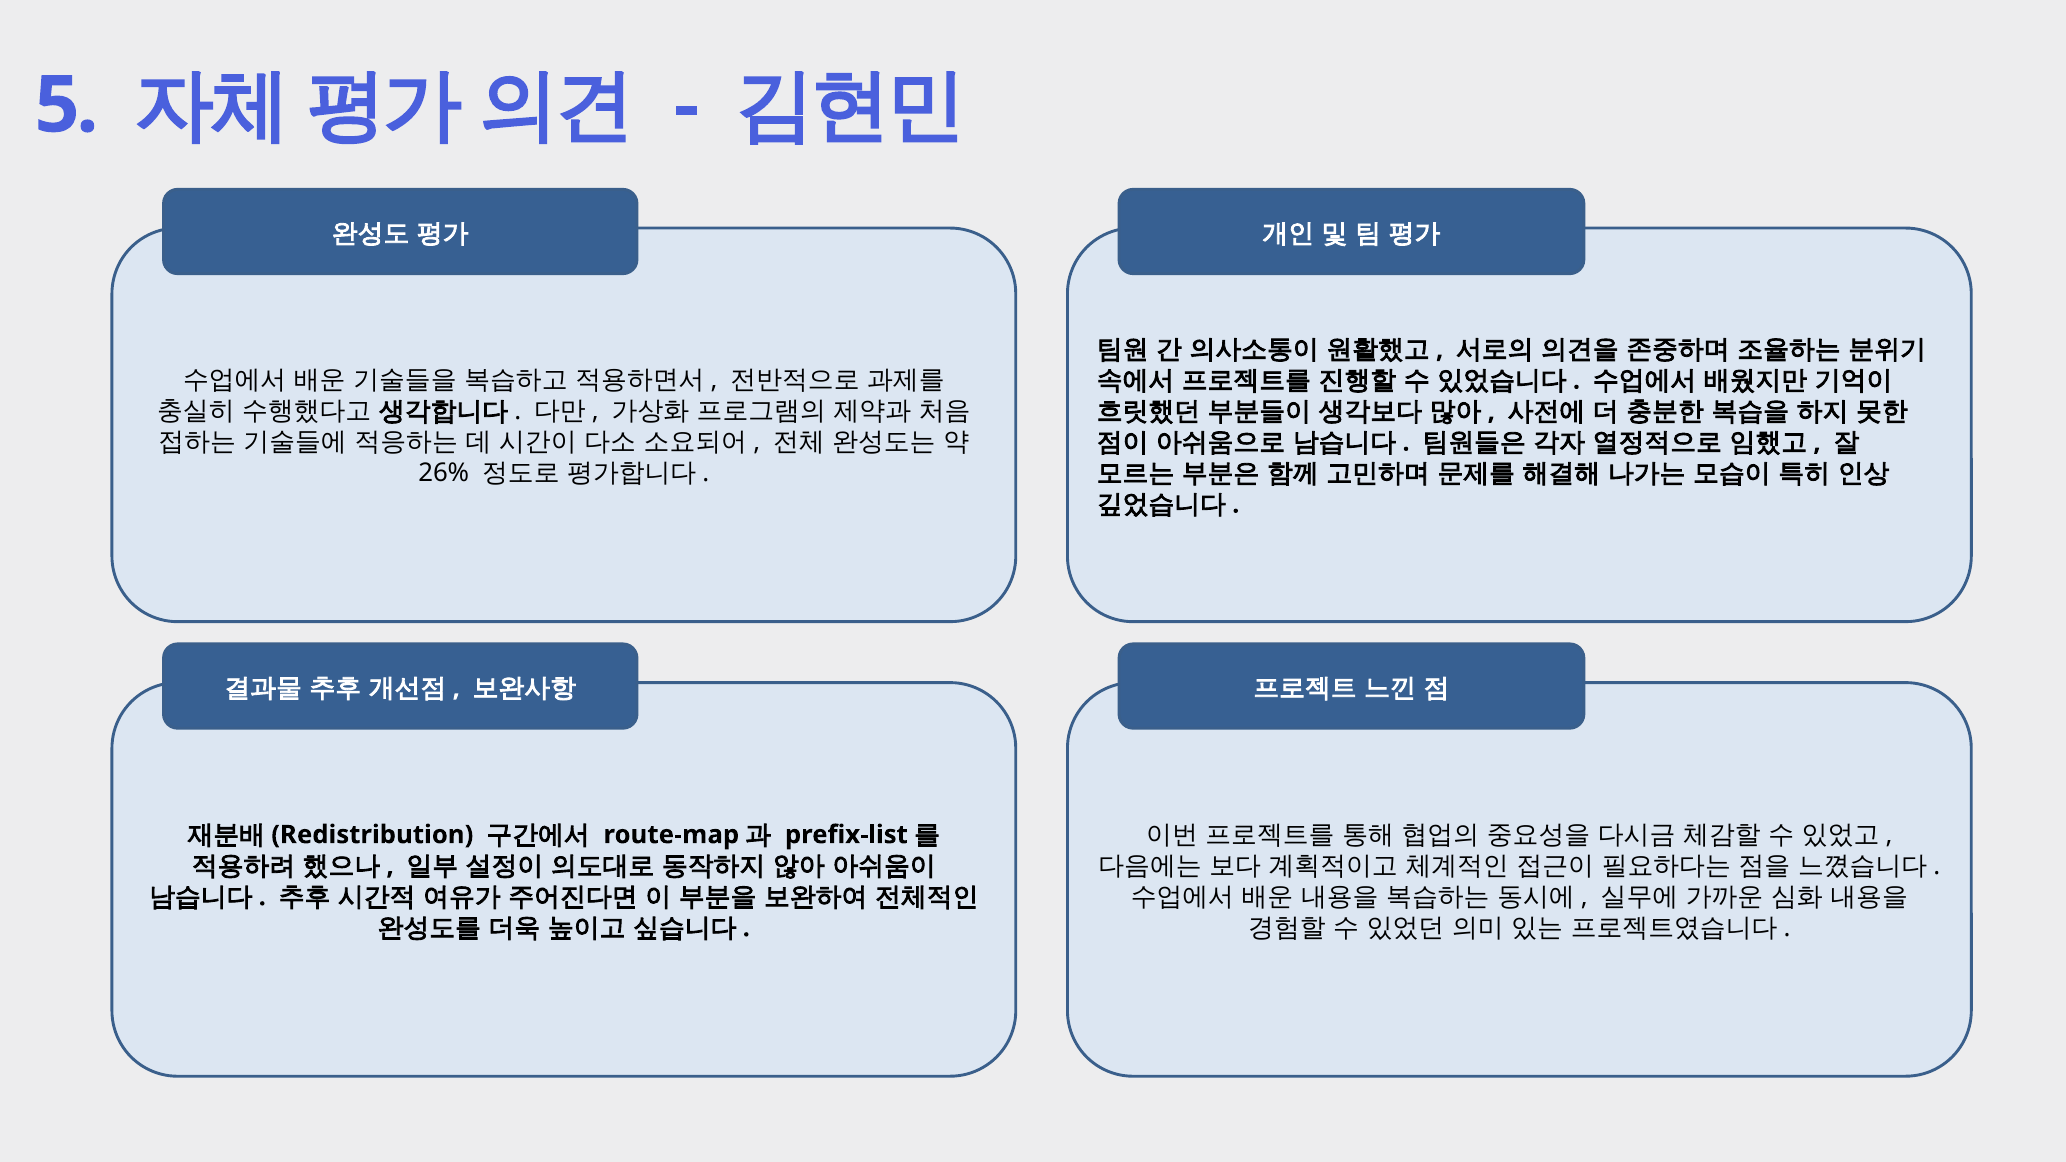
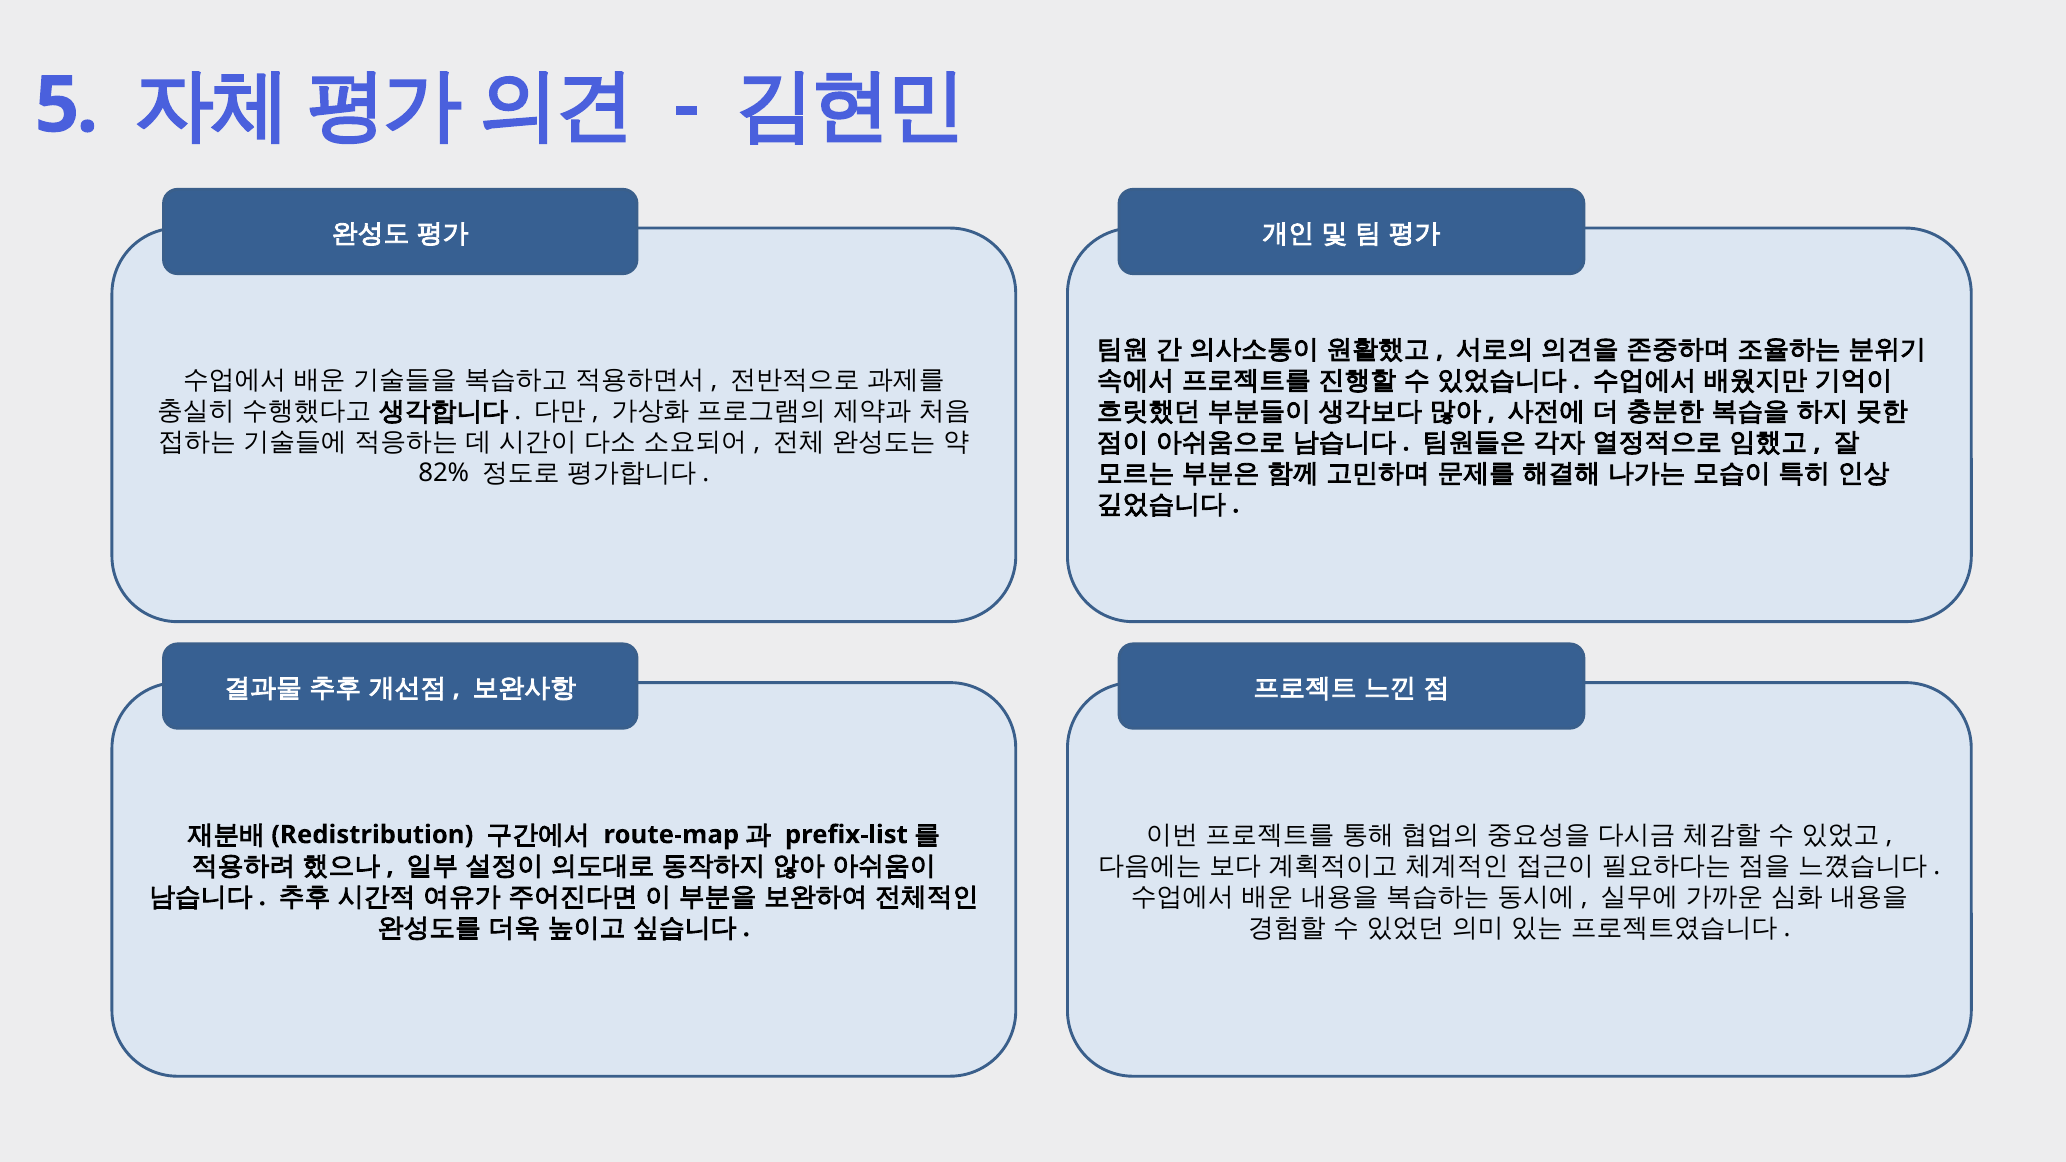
26%: 26% -> 82% (444, 473)
